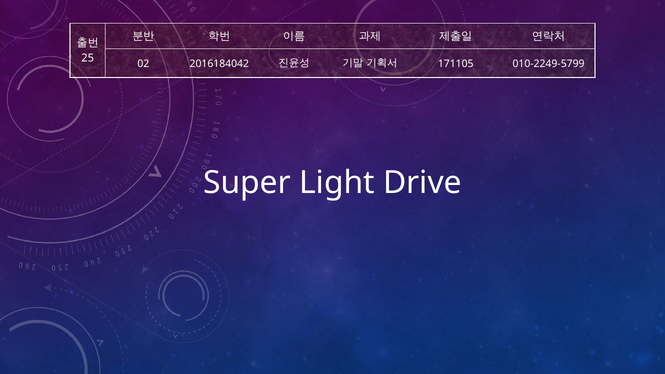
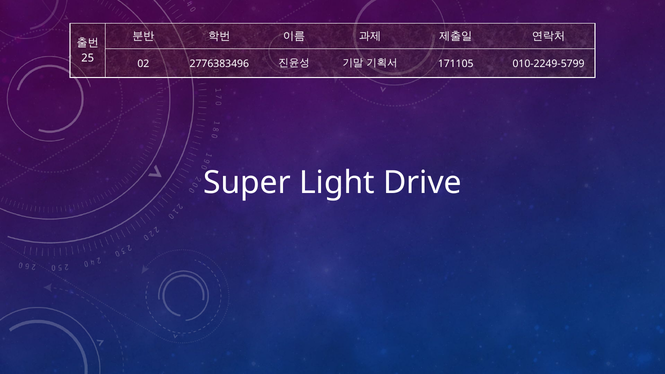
2016184042: 2016184042 -> 2776383496 (219, 64)
